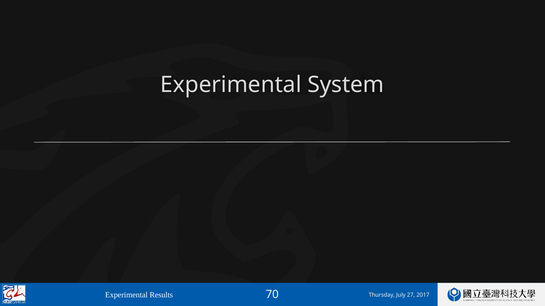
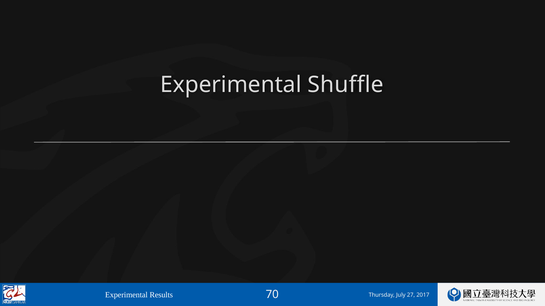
System: System -> Shuffle (346, 85)
